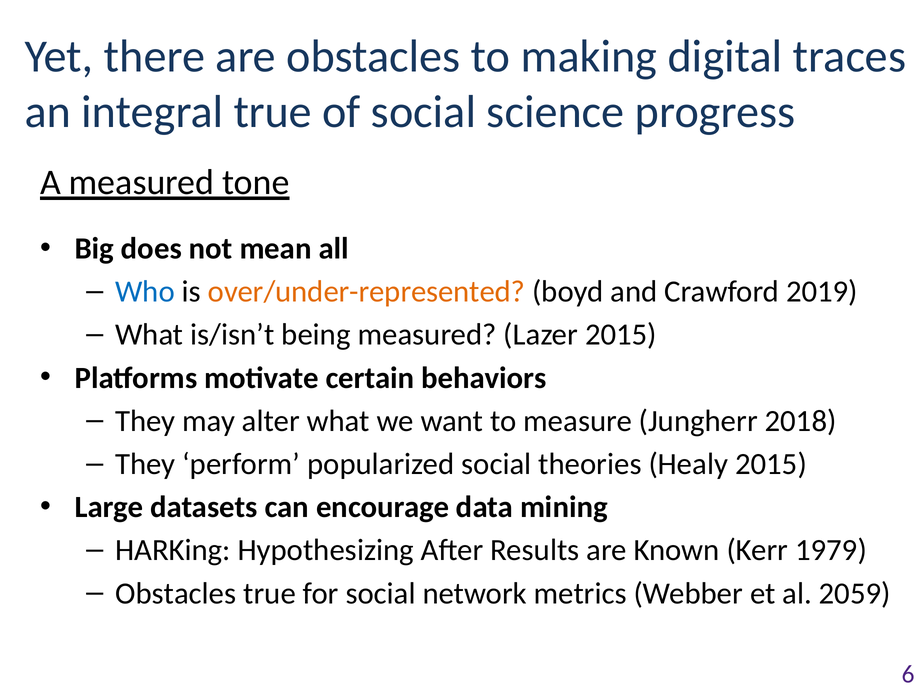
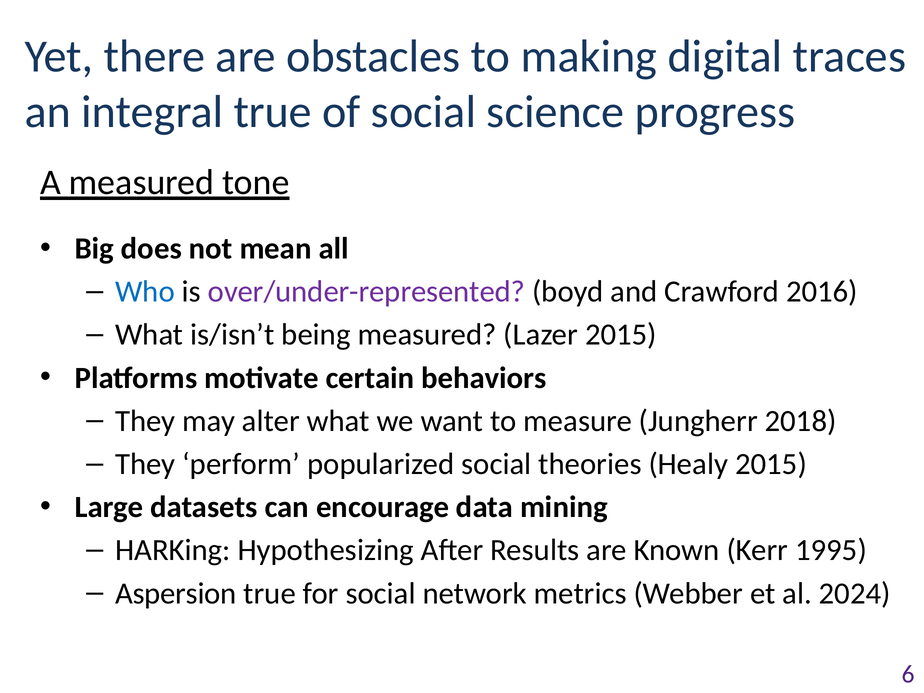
over/under-represented colour: orange -> purple (367, 292)
2019: 2019 -> 2016 (822, 292)
1979: 1979 -> 1995 (831, 550)
Obstacles: Obstacles -> Aspersion (176, 593)
2059: 2059 -> 2024 (855, 593)
